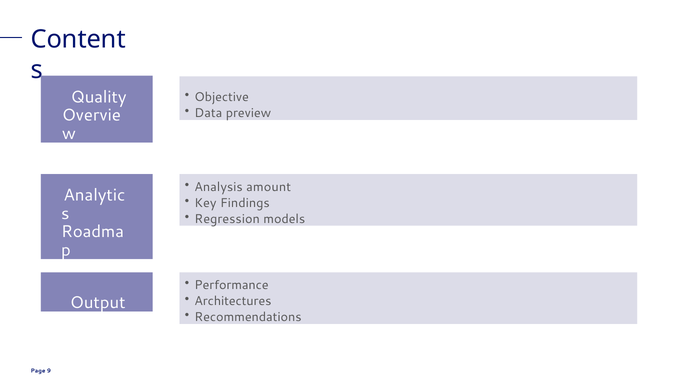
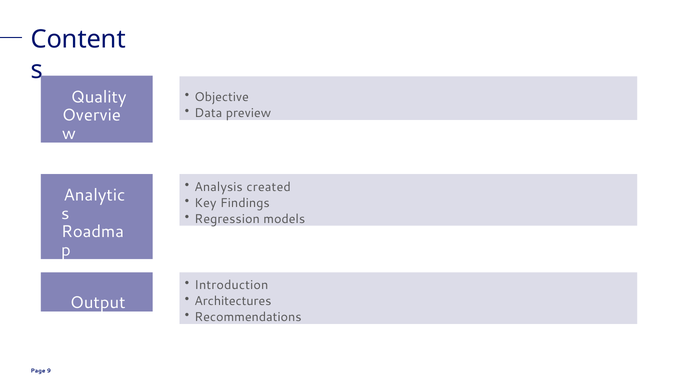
amount: amount -> created (269, 187)
Performance: Performance -> Introduction (231, 285)
